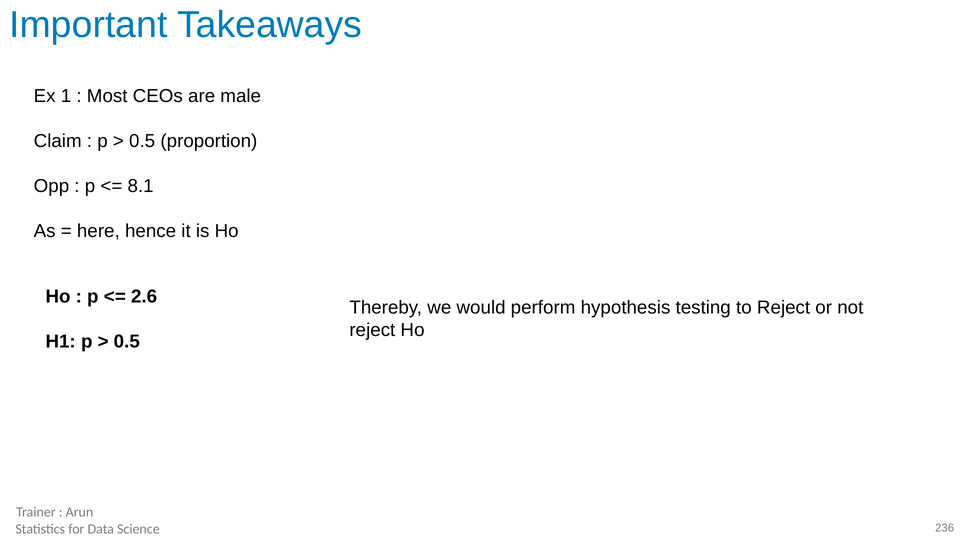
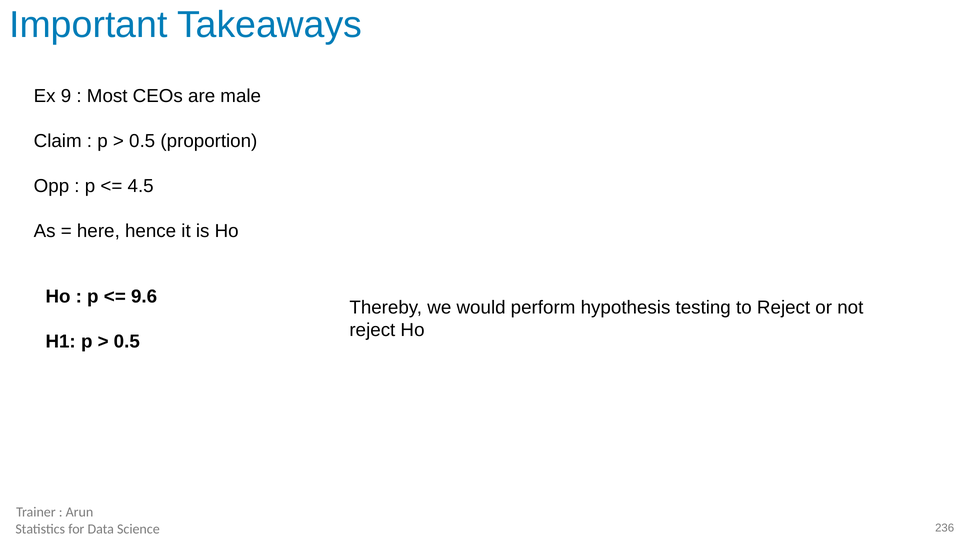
1: 1 -> 9 (66, 96)
8.1: 8.1 -> 4.5 (141, 186)
2.6: 2.6 -> 9.6 (144, 297)
